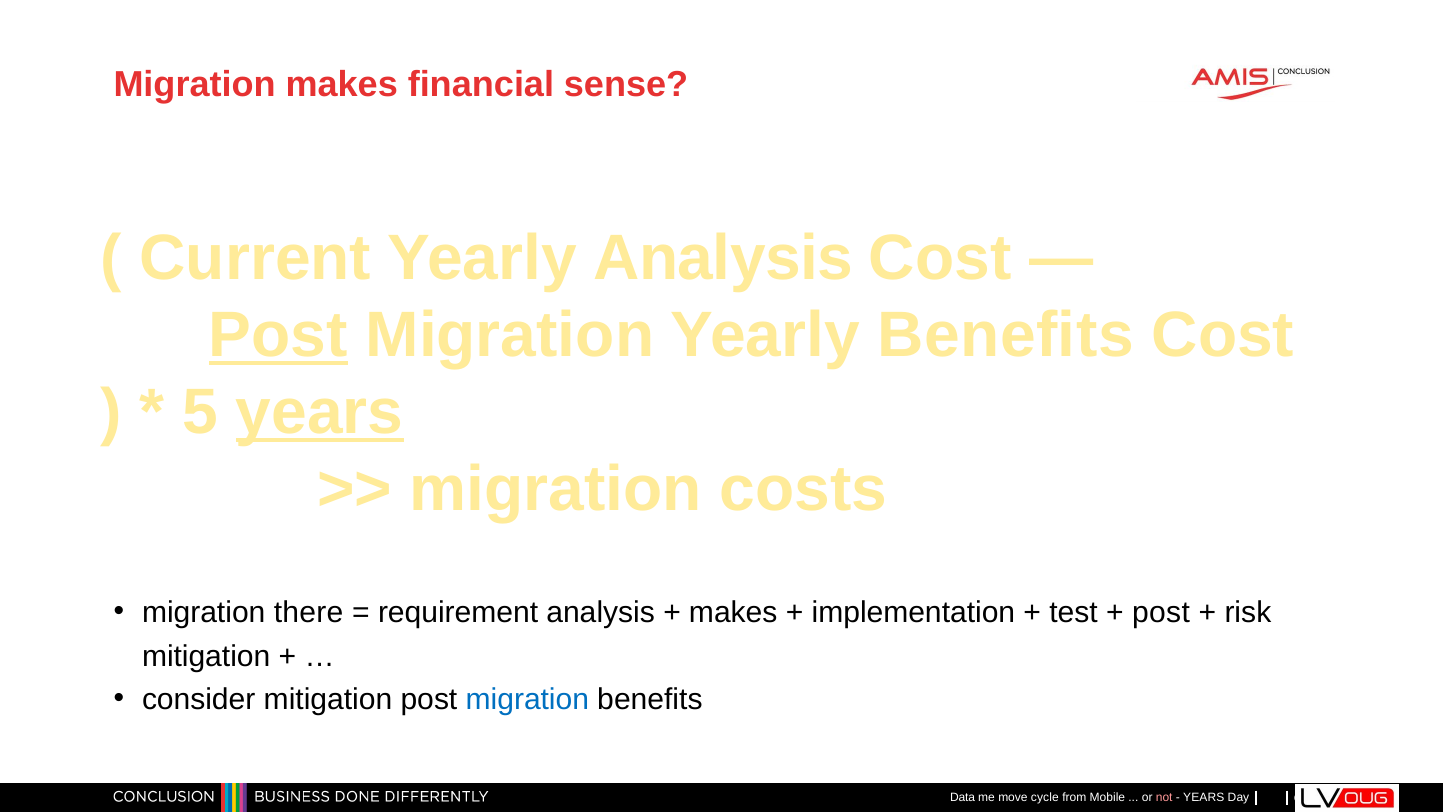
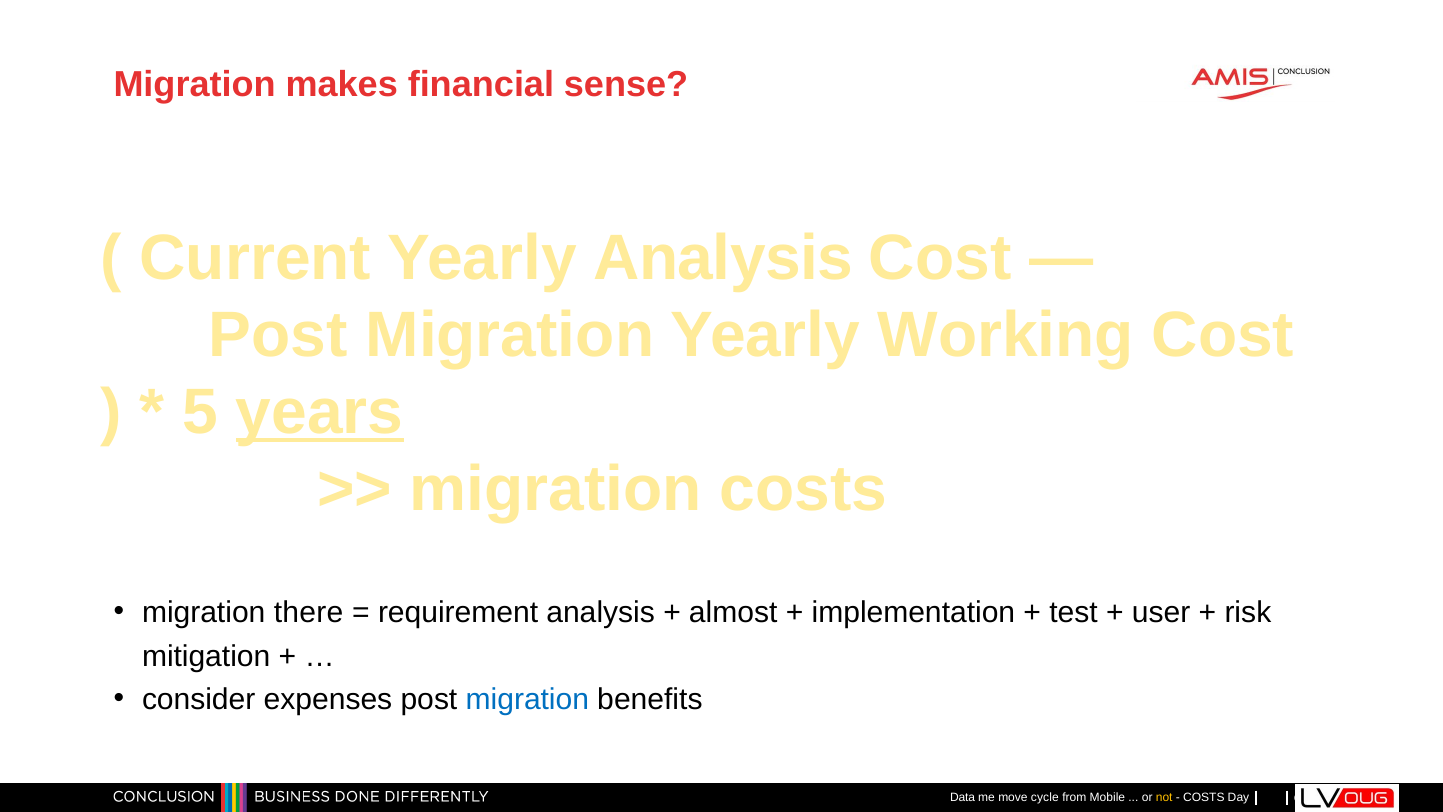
Post underline: present -> none (278, 336)
Yearly Benefits: Benefits -> Working (1006, 336)
makes: makes -> almost (733, 613)
post: post -> user (1161, 613)
consider mitigation: mitigation -> expenses (328, 699)
not colour: pink -> yellow (1164, 798)
YEARS: YEARS -> COSTS (1204, 798)
